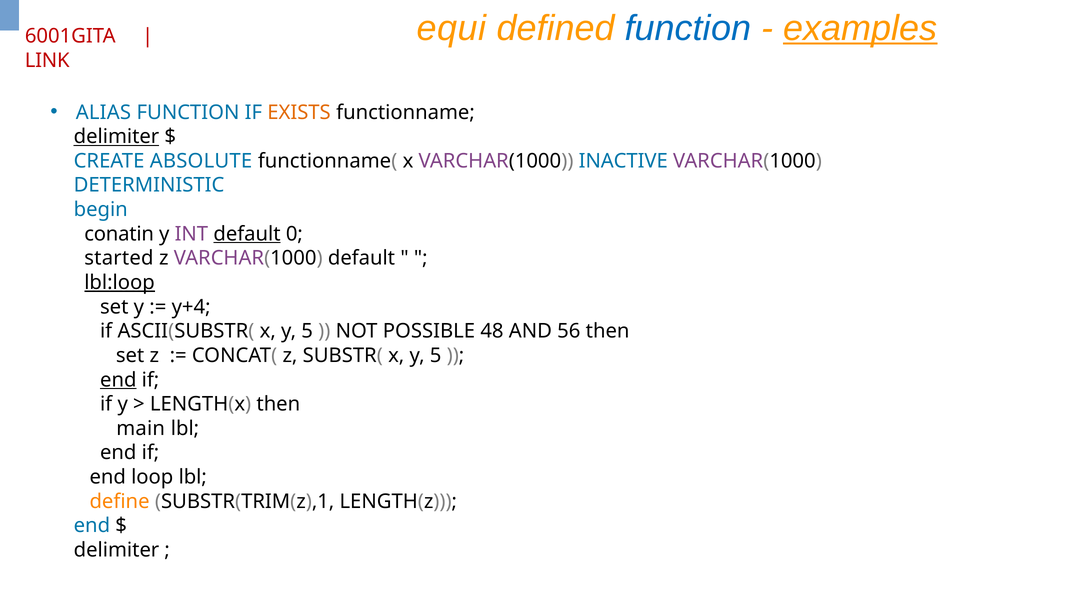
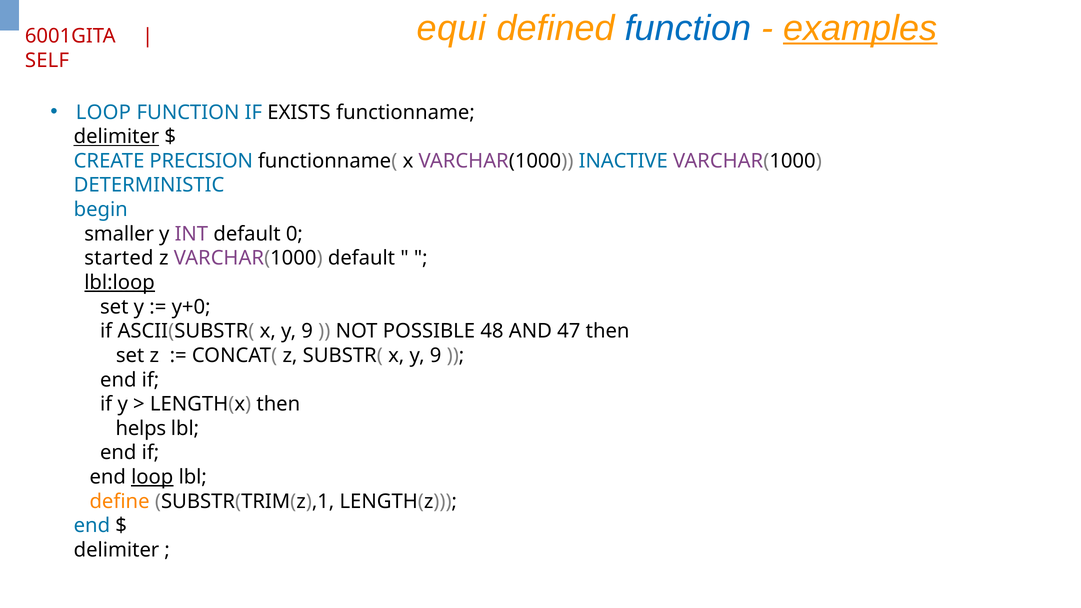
LINK: LINK -> SELF (47, 60)
ALIAS: ALIAS -> LOOP (103, 112)
EXISTS colour: orange -> black (299, 112)
ABSOLUTE: ABSOLUTE -> PRECISION (201, 161)
conatin: conatin -> smaller (119, 234)
default underline: present -> none (247, 234)
y+4: y+4 -> y+0 (191, 307)
ASCII(SUBSTR( x y 5: 5 -> 9 (307, 331)
56: 56 -> 47 (569, 331)
SUBSTR( x y 5: 5 -> 9 (436, 356)
end underline: present -> none (118, 380)
main: main -> helps (141, 429)
loop underline: none -> present (152, 477)
